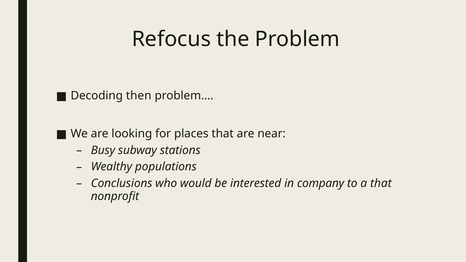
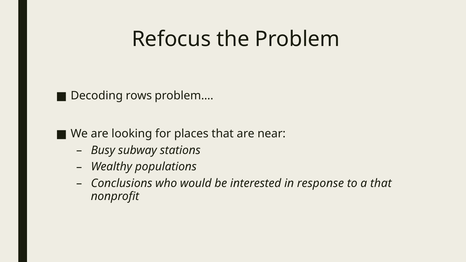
then: then -> rows (139, 96)
company: company -> response (320, 183)
